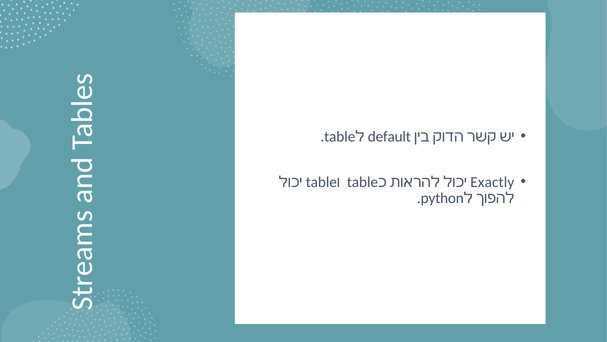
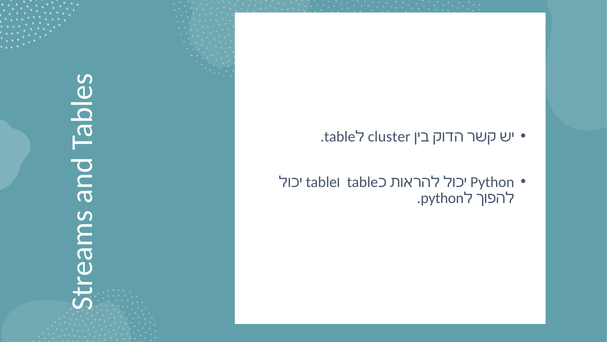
default: default -> cluster (389, 136)
Exactly: Exactly -> Python (492, 182)
